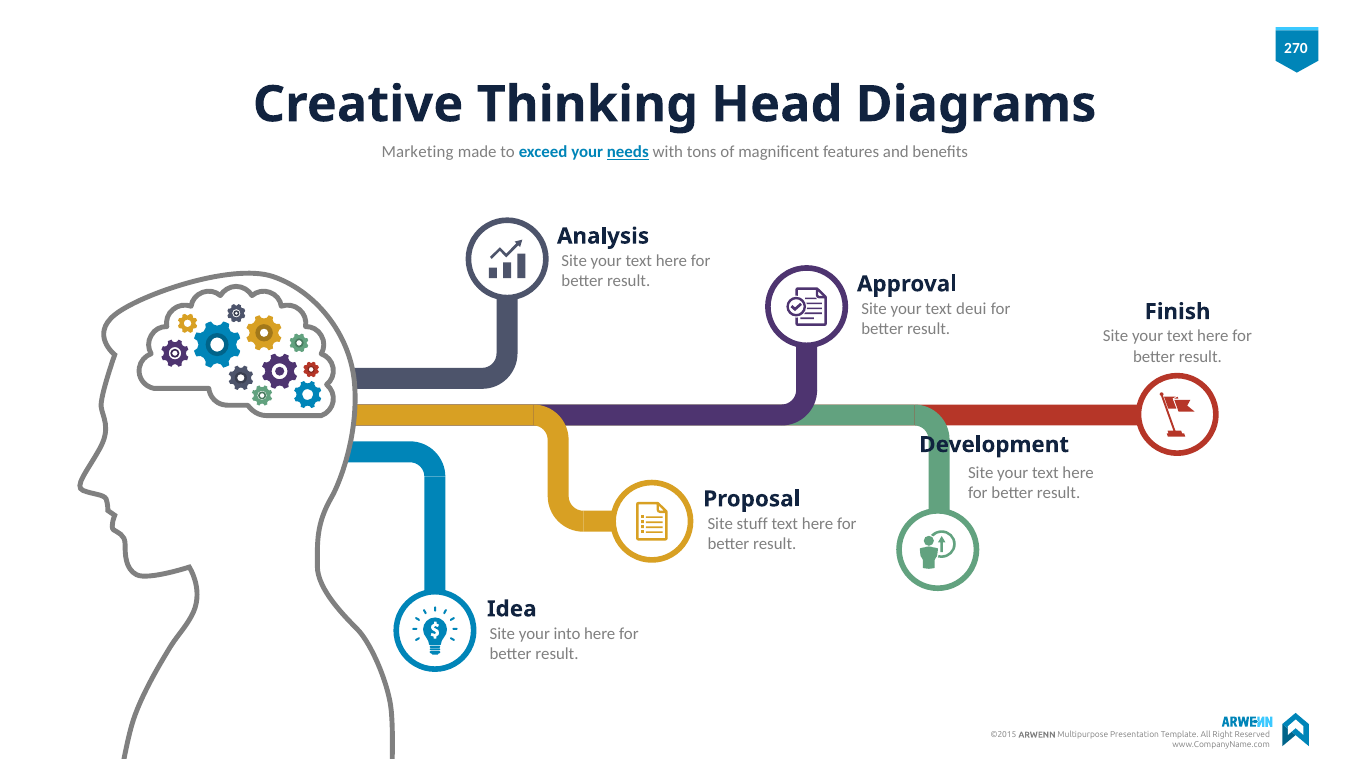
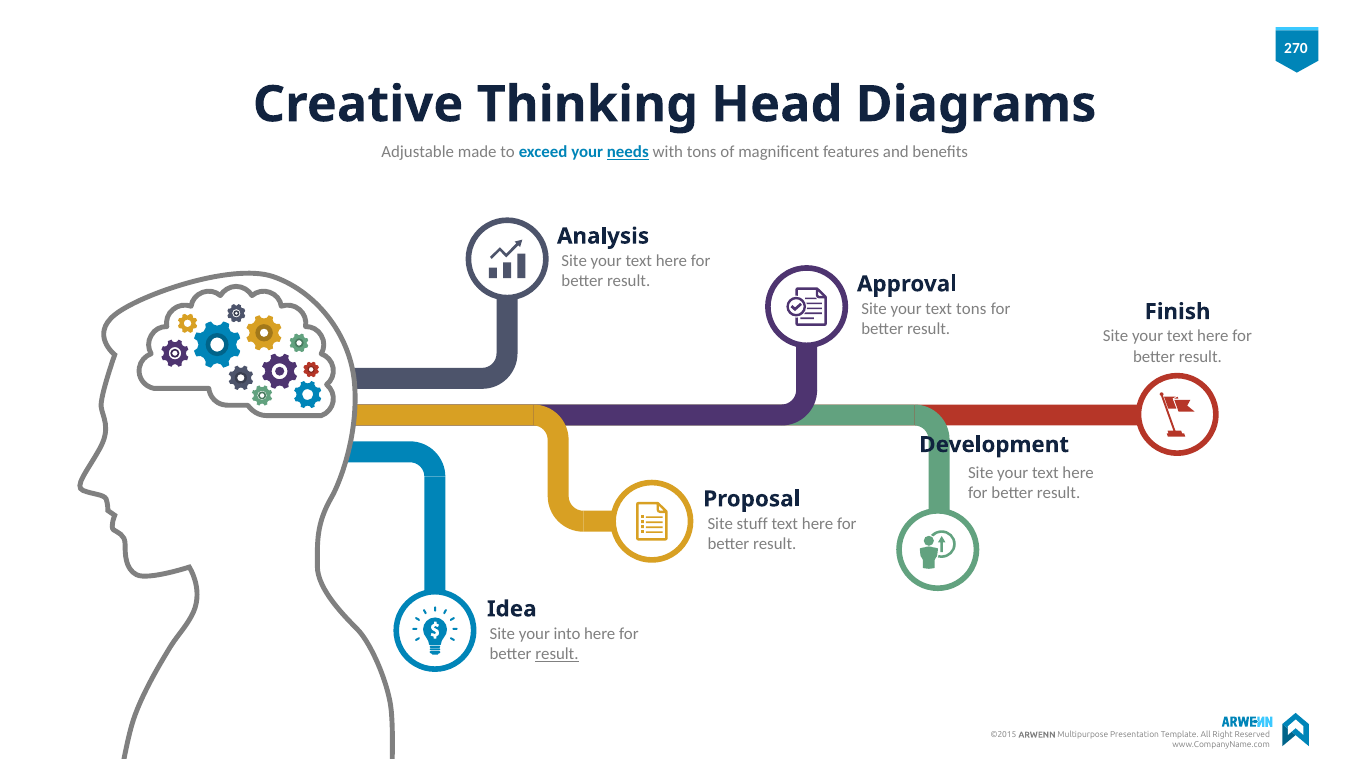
Marketing: Marketing -> Adjustable (418, 152)
text deui: deui -> tons (971, 309)
result underline: none -> present (557, 654)
